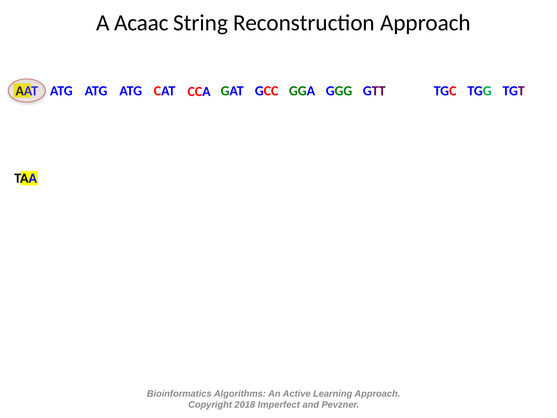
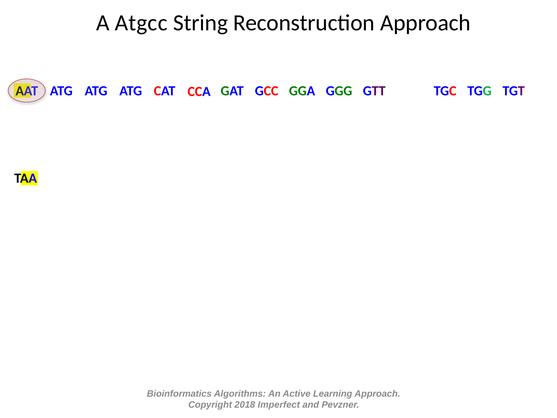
Acaac: Acaac -> Atgcc (141, 23)
